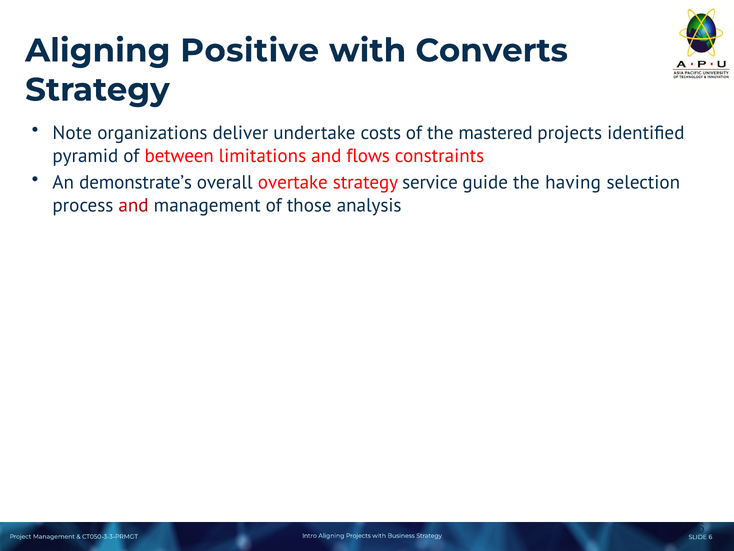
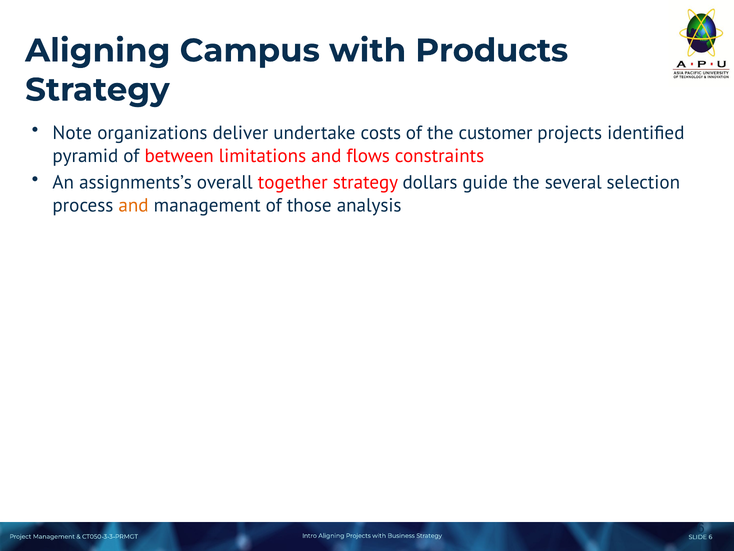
Positive: Positive -> Campus (250, 51)
Converts: Converts -> Products (492, 51)
mastered: mastered -> customer (496, 133)
demonstrate’s: demonstrate’s -> assignments’s (135, 182)
overtake: overtake -> together (293, 182)
service: service -> dollars (430, 182)
having: having -> several (573, 182)
and colour: red -> orange (134, 205)
